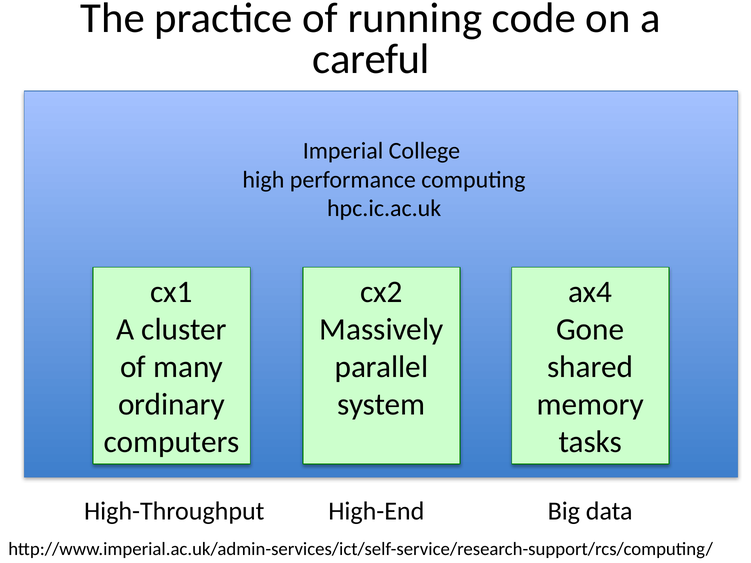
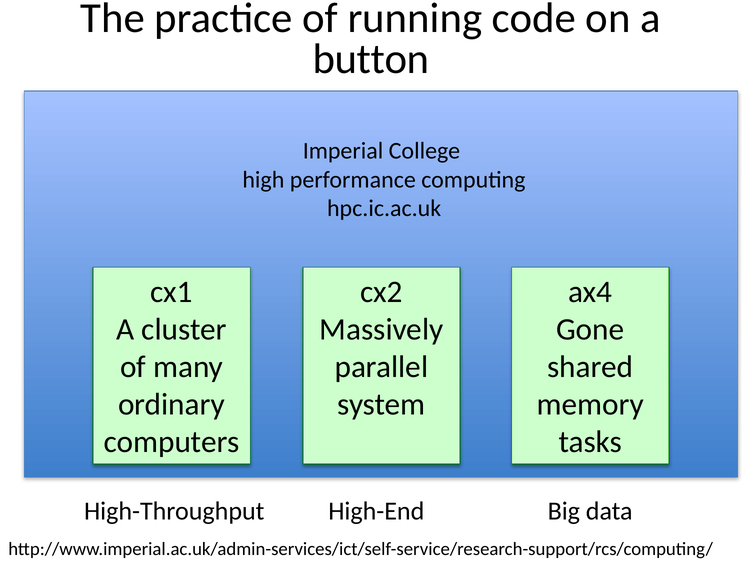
careful: careful -> button (371, 59)
